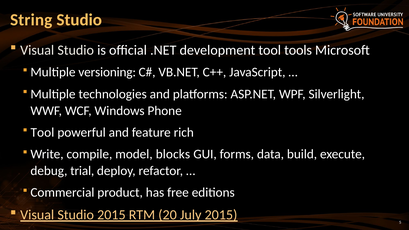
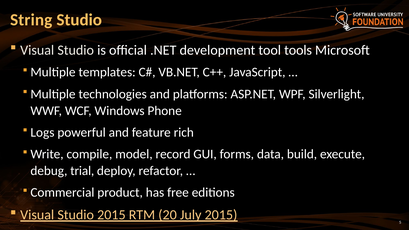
versioning: versioning -> templates (107, 72)
Tool: Tool -> Logs (42, 132)
blocks: blocks -> record (173, 154)
